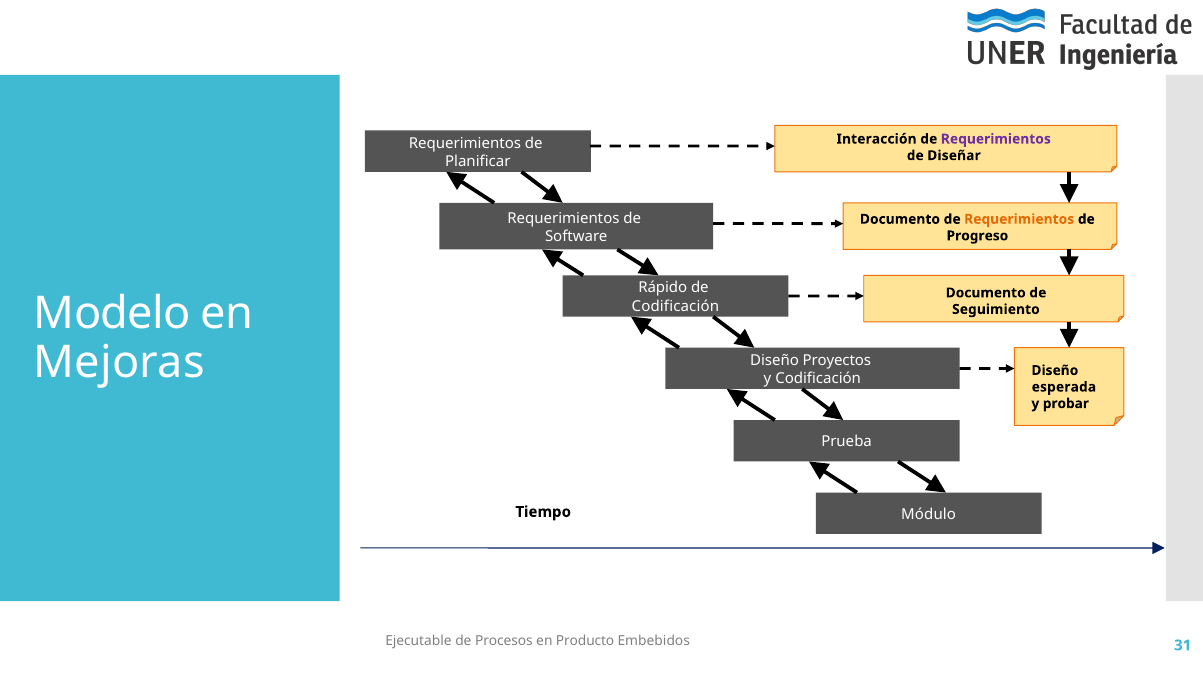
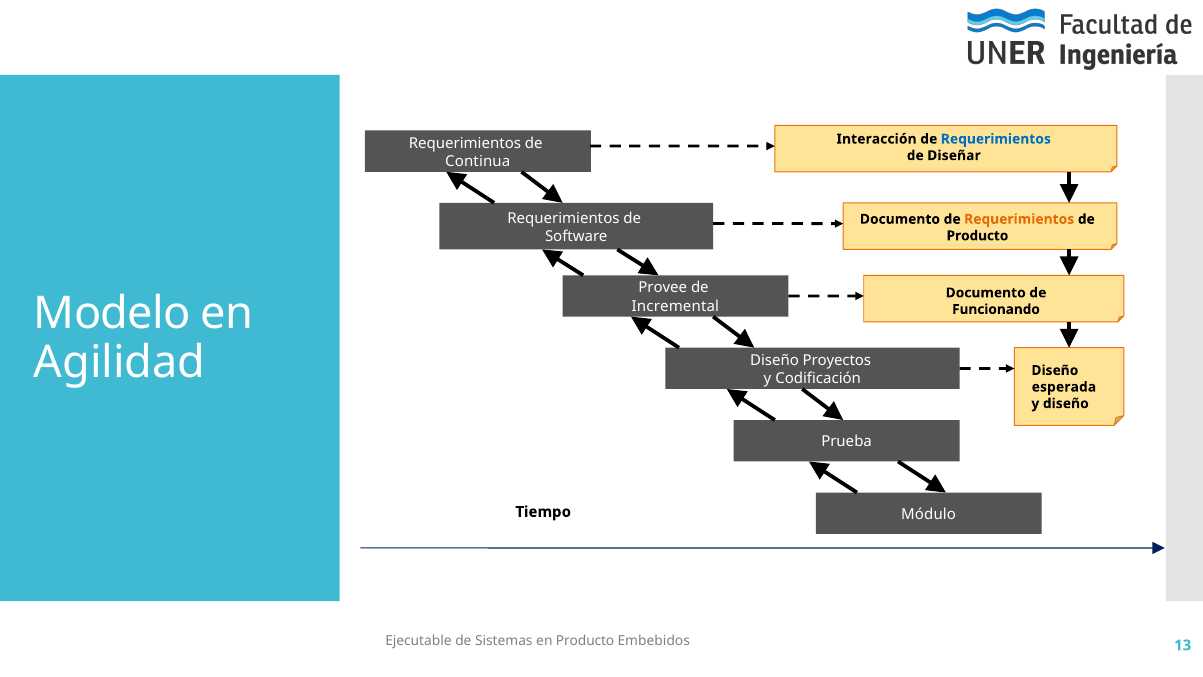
Requerimientos colour: purple -> blue (996, 139)
Planificar: Planificar -> Continua (478, 161)
Progreso: Progreso -> Producto (977, 236)
Rápido: Rápido -> Provee (663, 288)
Codificación: Codificación -> Incremental (675, 306)
Seguimiento: Seguimiento -> Funcionando (996, 309)
Mejoras: Mejoras -> Agilidad (120, 362)
y probar: probar -> diseño (1066, 403)
Procesos: Procesos -> Sistemas (504, 641)
31: 31 -> 13 (1183, 645)
